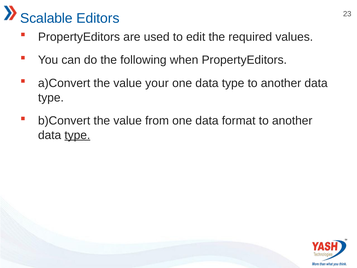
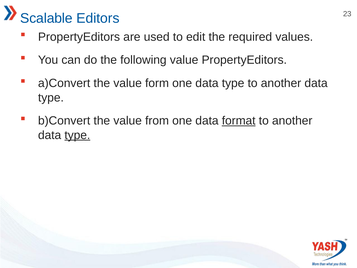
following when: when -> value (184, 60)
your: your -> form (157, 83)
format underline: none -> present (239, 121)
